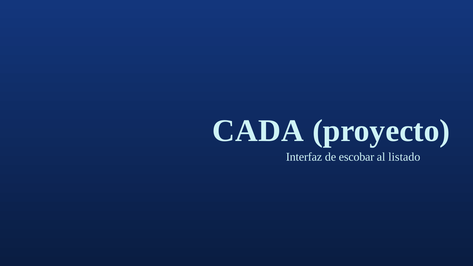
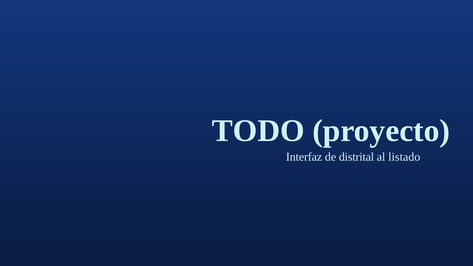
CADA: CADA -> TODO (258, 131)
escobar: escobar -> distrital (357, 157)
